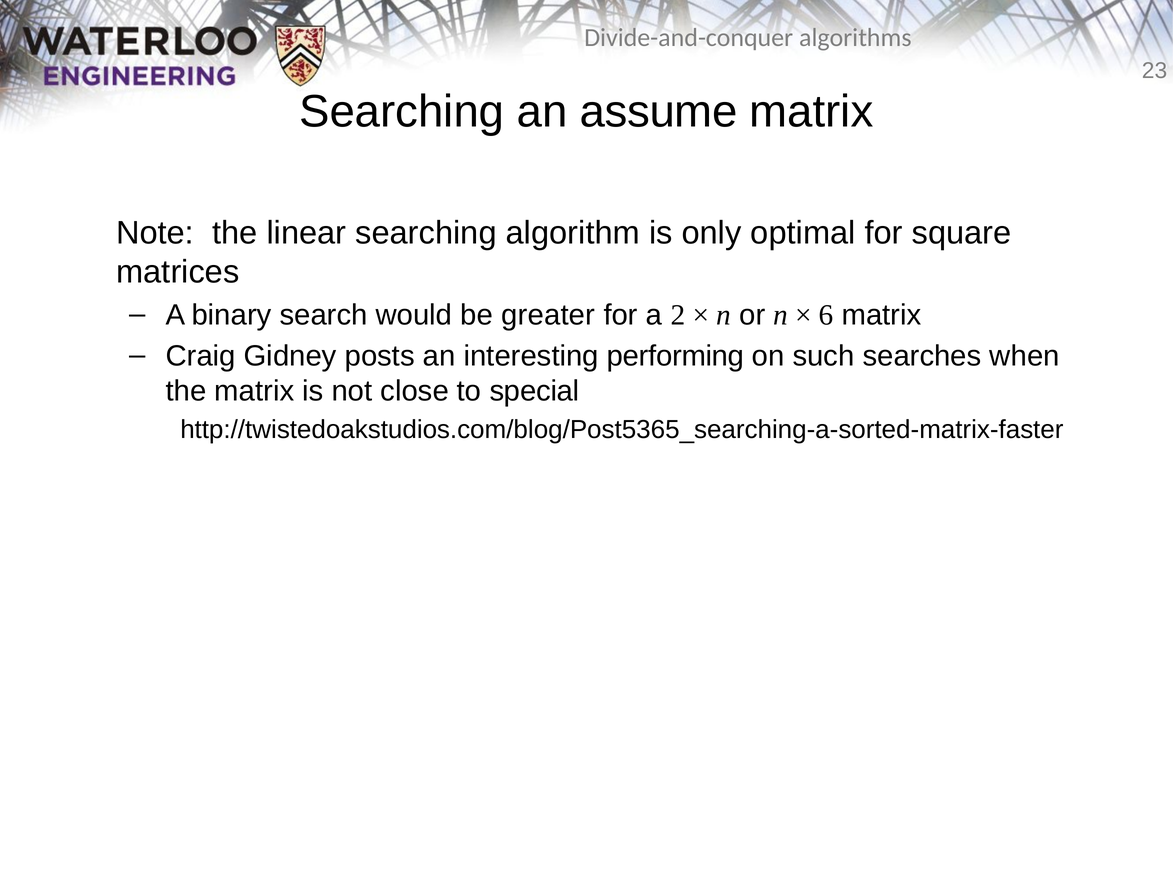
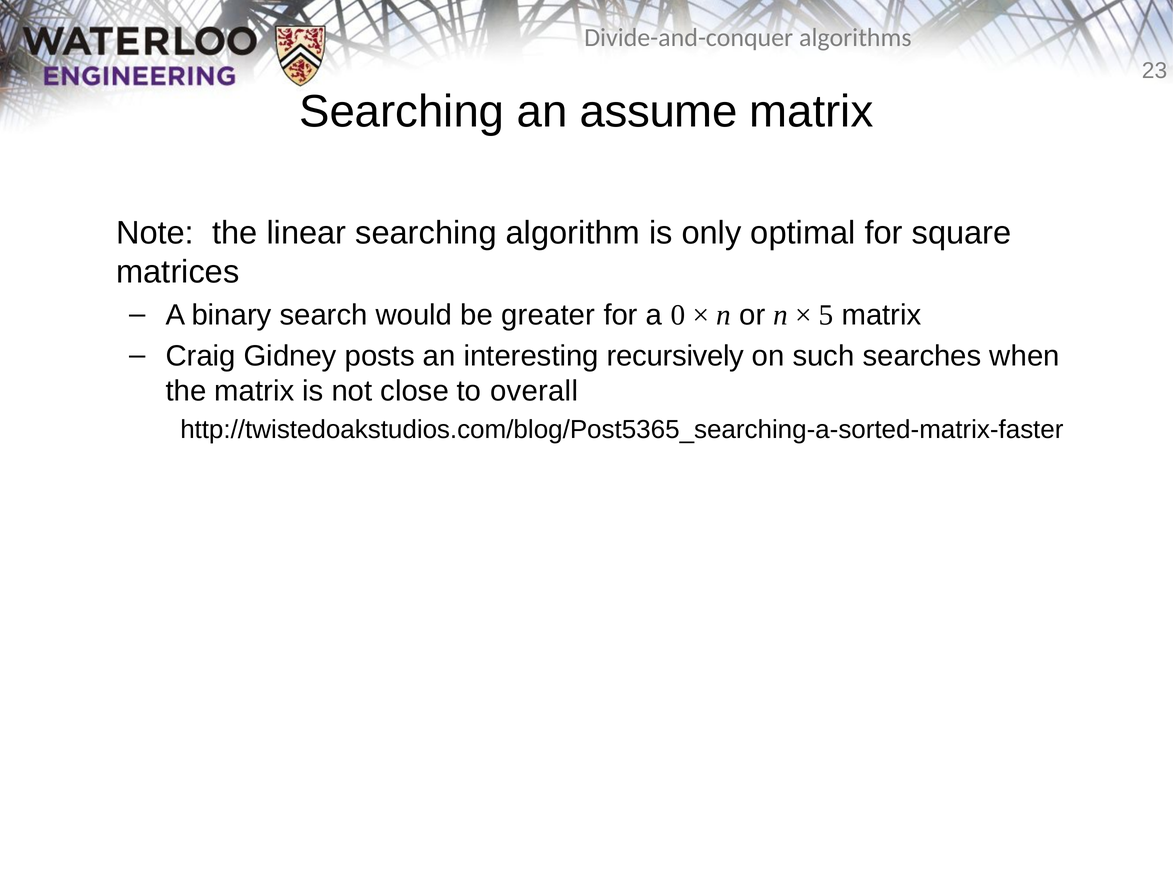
2: 2 -> 0 (678, 315)
6: 6 -> 5 (826, 315)
performing: performing -> recursively (675, 356)
special: special -> overall (534, 391)
